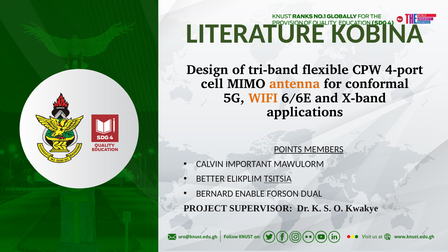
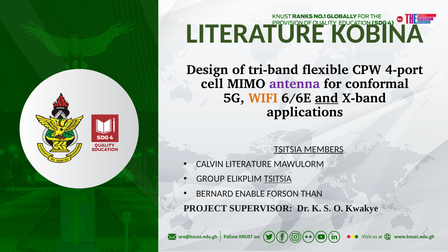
antenna colour: orange -> purple (295, 84)
and underline: none -> present (327, 98)
POINTS: POINTS -> TSITSIA (288, 149)
CALVIN IMPORTANT: IMPORTANT -> LITERATURE (249, 164)
BETTER: BETTER -> GROUP (210, 179)
DUAL: DUAL -> THAN (312, 194)
